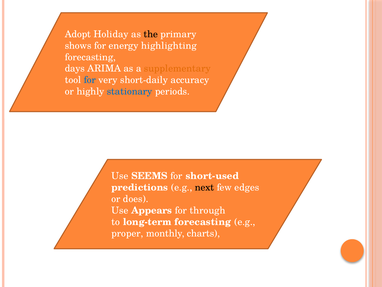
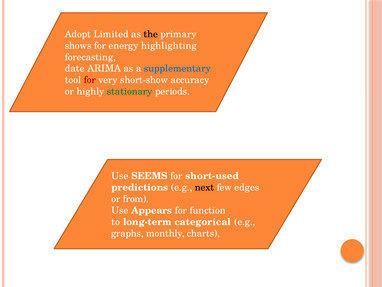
Holiday: Holiday -> Limited (111, 34)
days: days -> date (75, 68)
supplementary colour: orange -> blue (177, 68)
for colour: blue -> red (90, 80)
short-daily: short-daily -> short-show (144, 80)
stationary colour: blue -> green (130, 91)
does: does -> from (136, 199)
through: through -> function (208, 210)
long-term forecasting: forecasting -> categorical (203, 222)
proper: proper -> graphs (127, 233)
